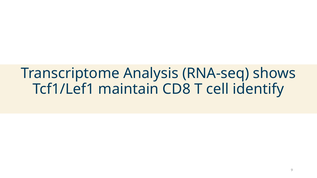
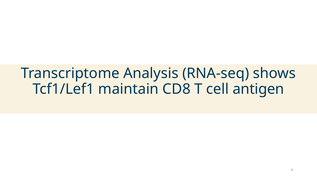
identify: identify -> antigen (258, 89)
